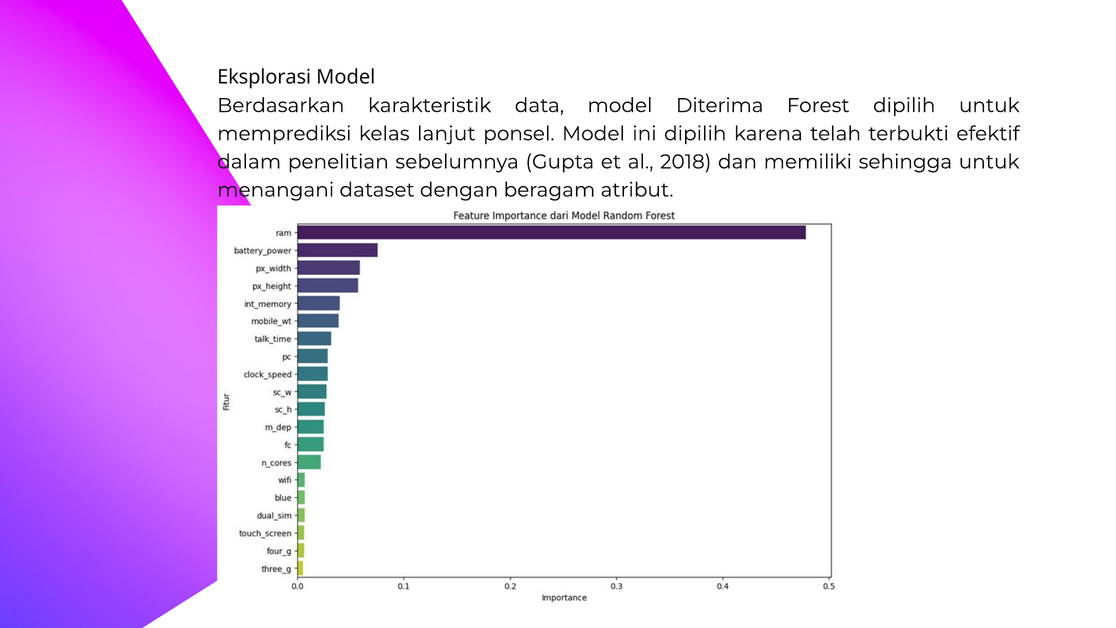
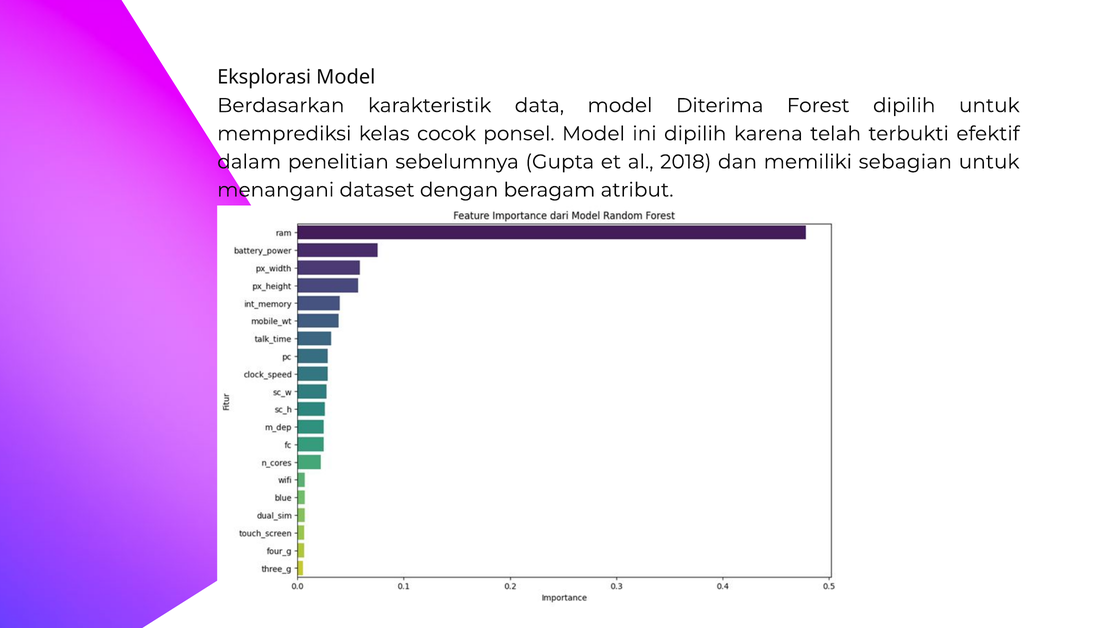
lanjut: lanjut -> cocok (446, 134)
sehingga: sehingga -> sebagian (905, 162)
